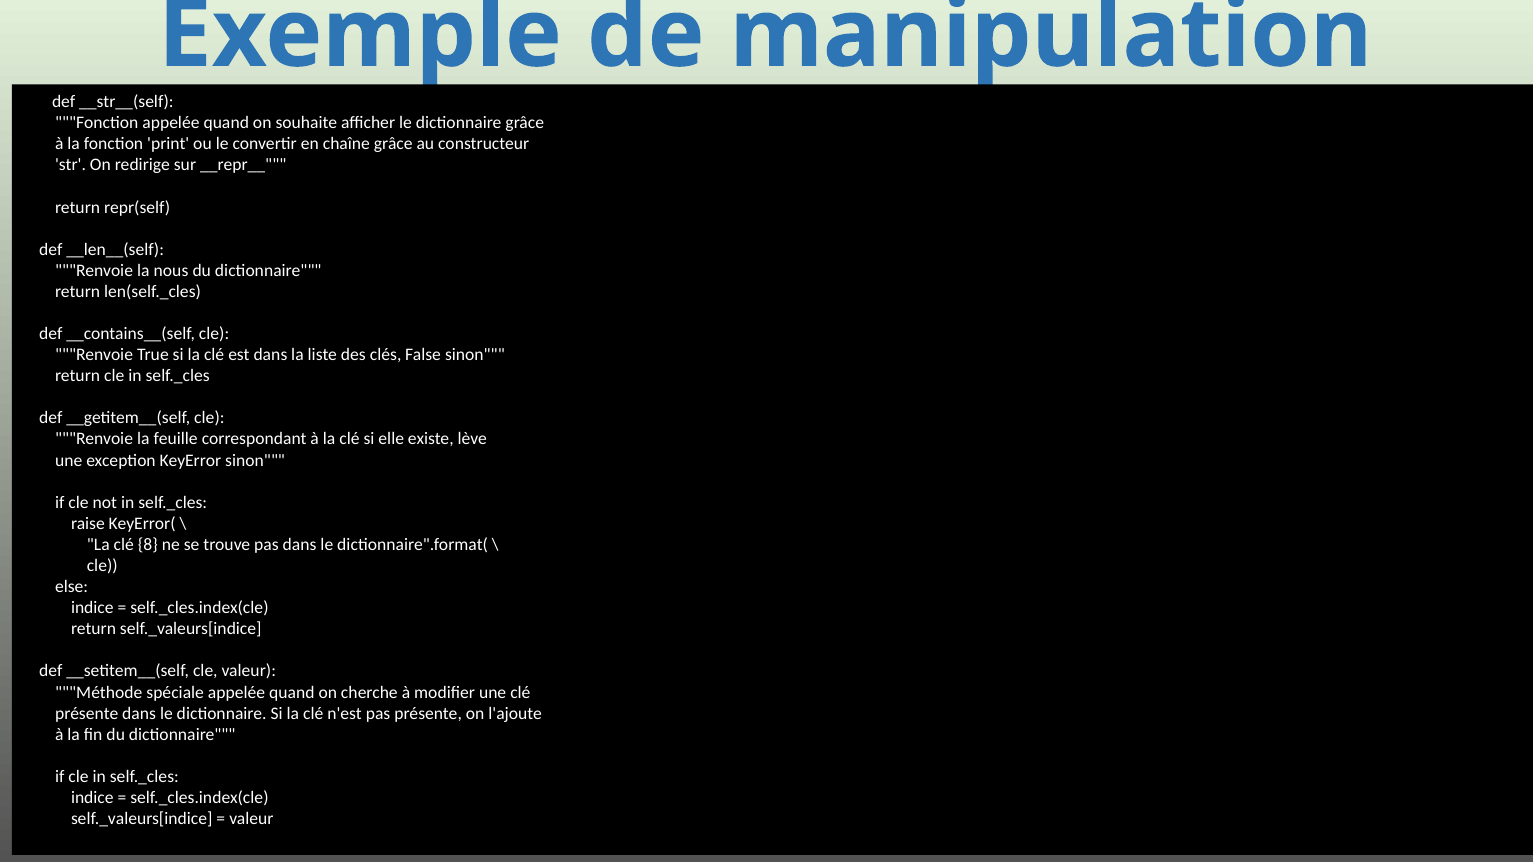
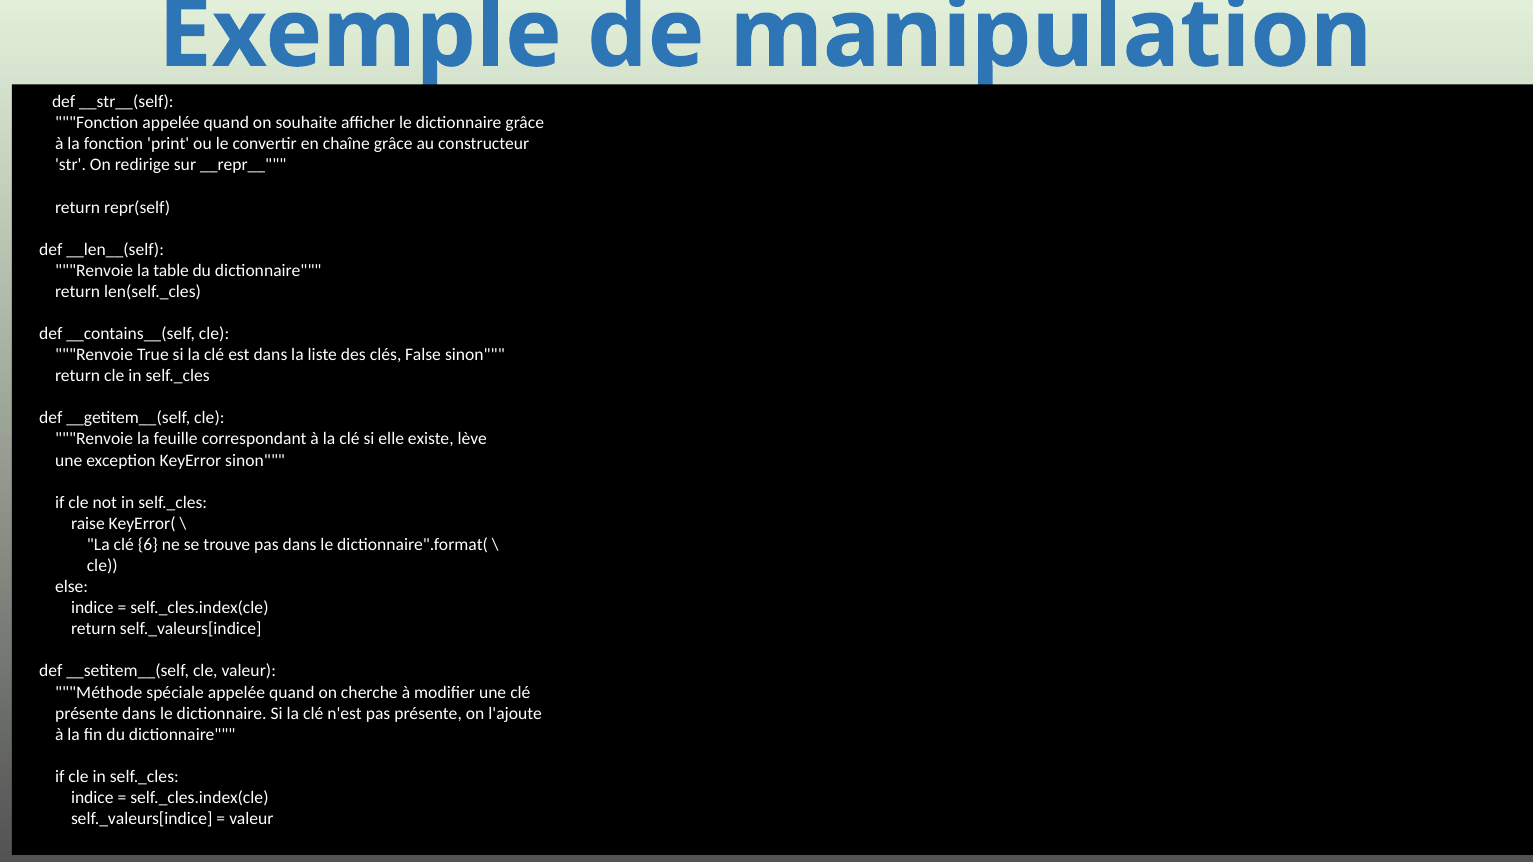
nous: nous -> table (171, 271)
8: 8 -> 6 (148, 545)
